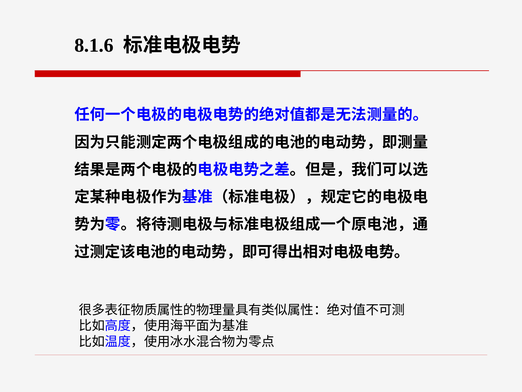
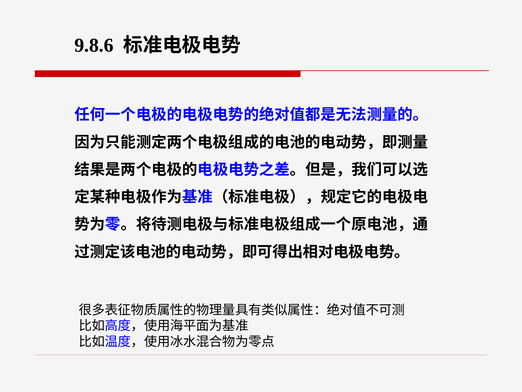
8.1.6: 8.1.6 -> 9.8.6 (94, 45)
